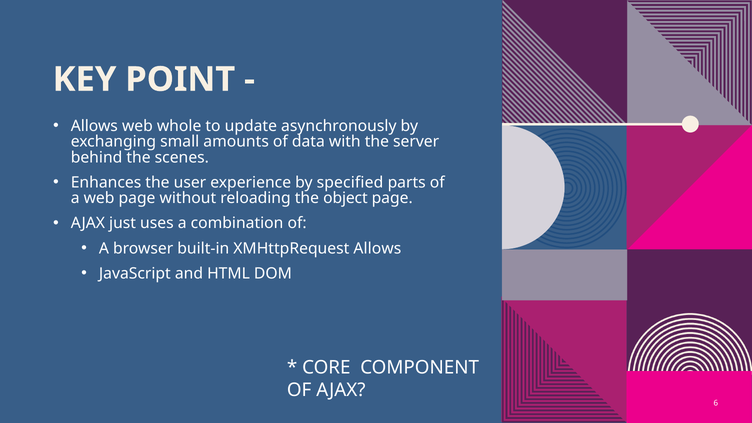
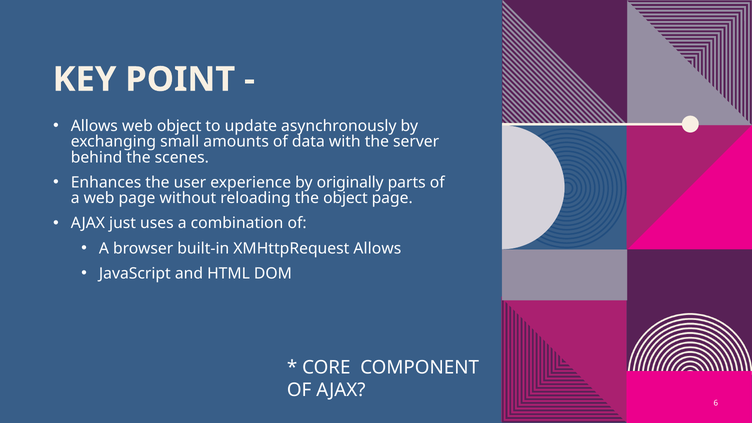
web whole: whole -> object (179, 126)
specified: specified -> originally (350, 183)
